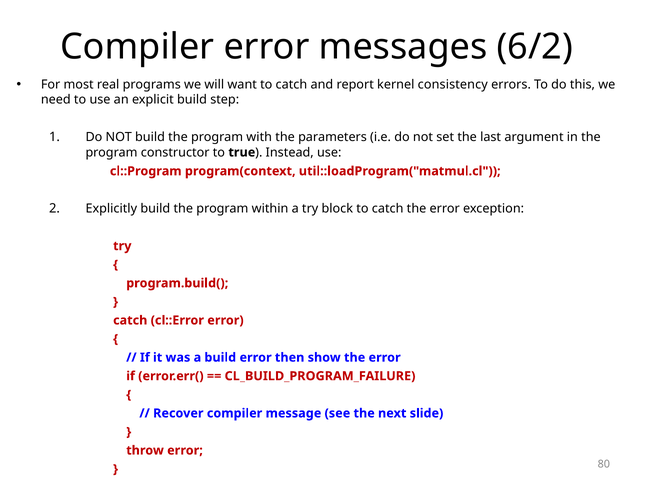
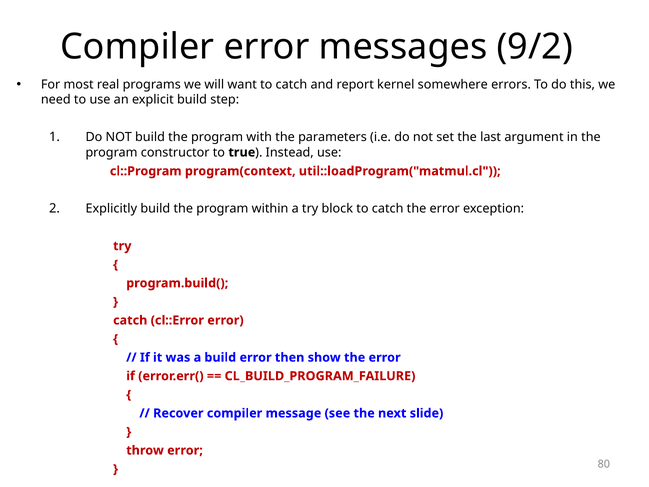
6/2: 6/2 -> 9/2 (535, 47)
consistency: consistency -> somewhere (453, 84)
